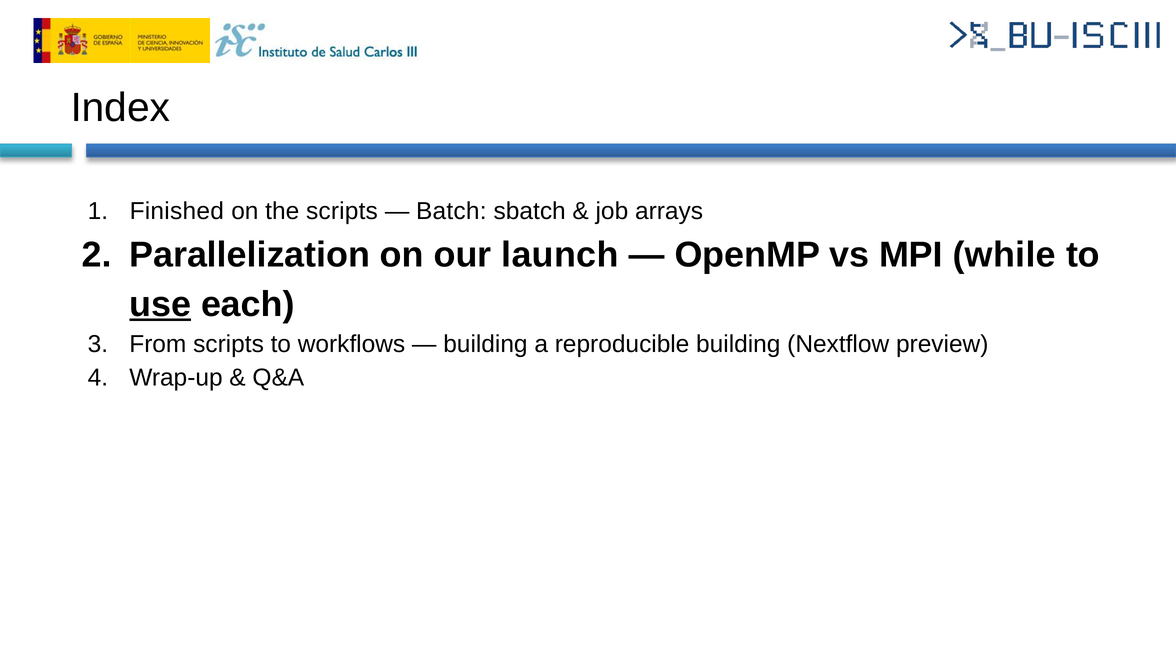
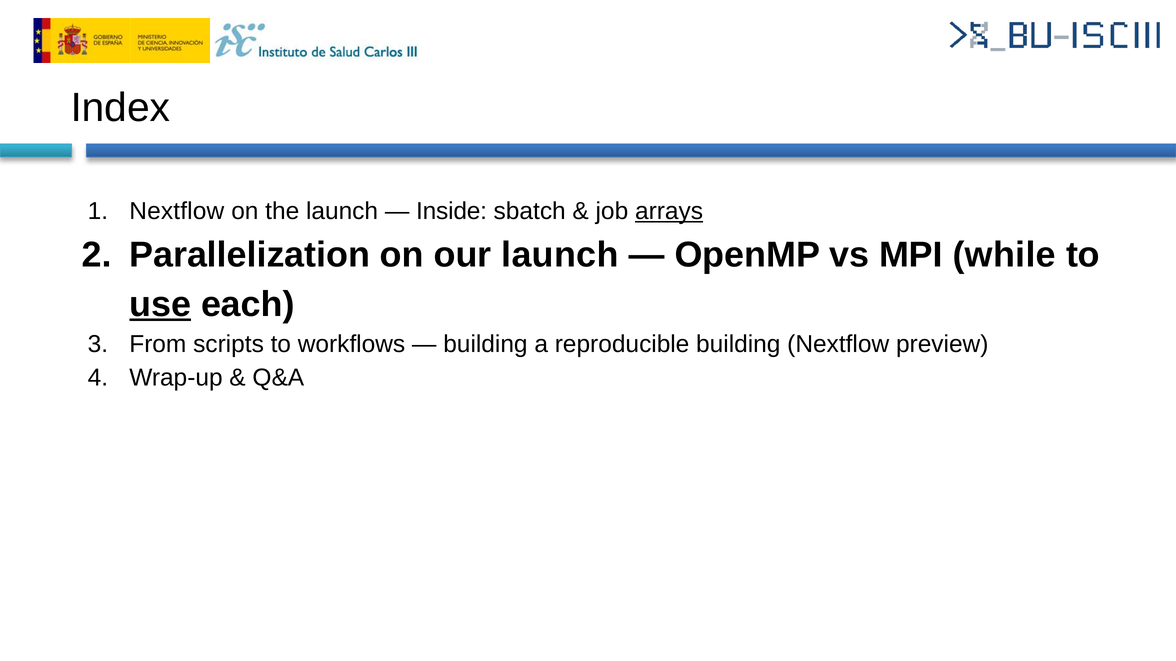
Finished: Finished -> Nextflow (177, 212)
the scripts: scripts -> launch (342, 212)
Batch: Batch -> Inside (452, 212)
arrays underline: none -> present (669, 212)
